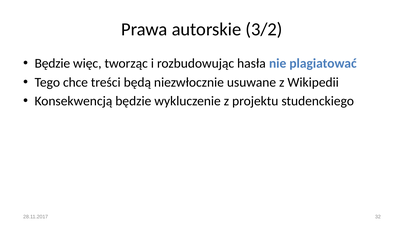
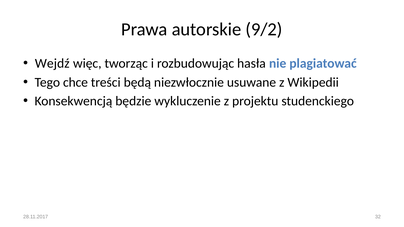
3/2: 3/2 -> 9/2 (264, 29)
Będzie: Będzie -> Wejdź (52, 64)
